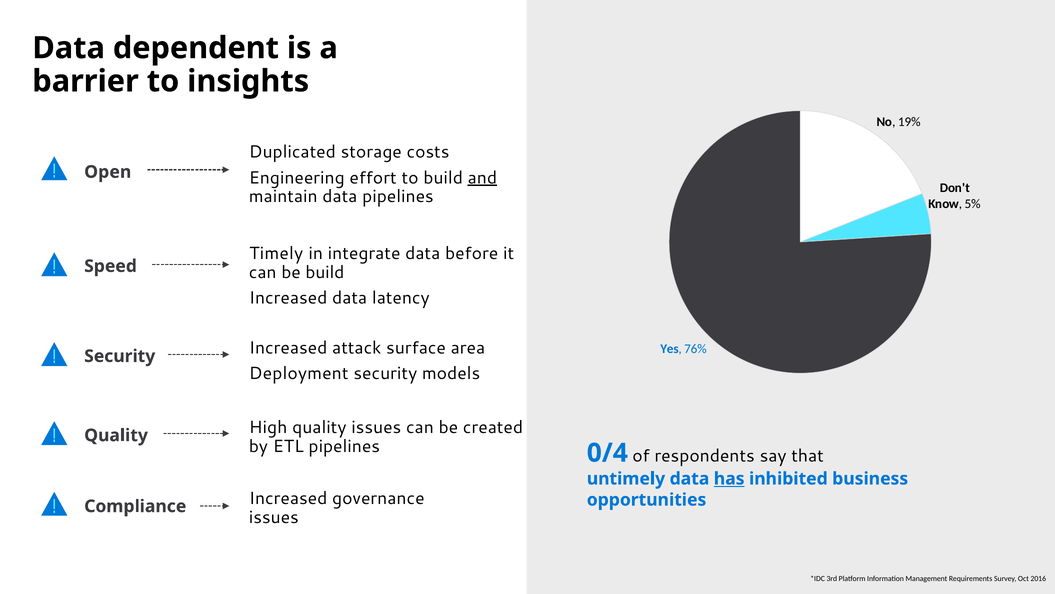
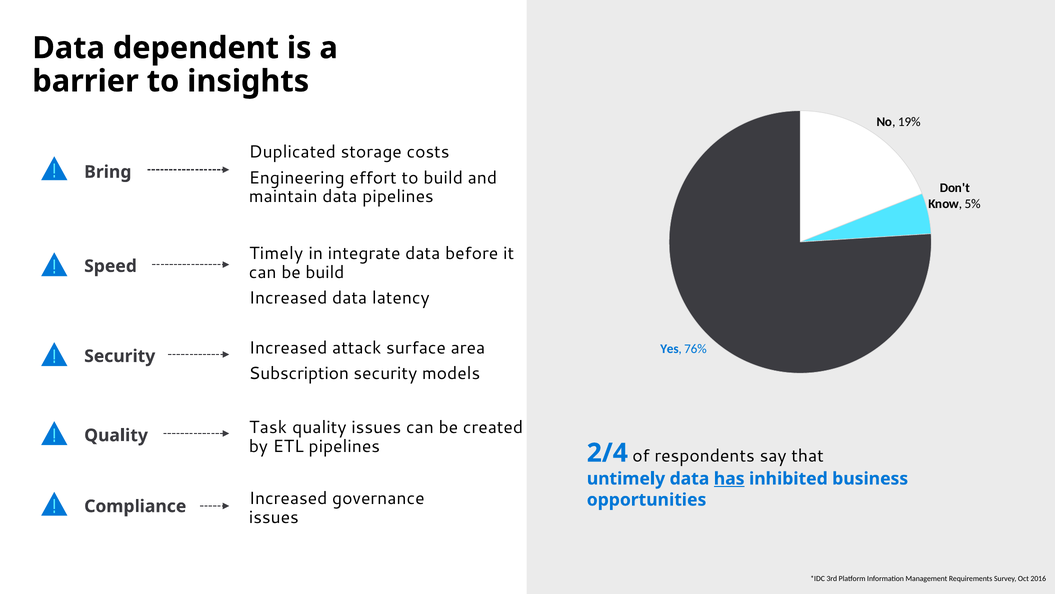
Open: Open -> Bring (108, 172)
and underline: present -> none (482, 178)
Deployment: Deployment -> Subscription (299, 373)
High: High -> Task (268, 427)
0/4: 0/4 -> 2/4 (607, 453)
